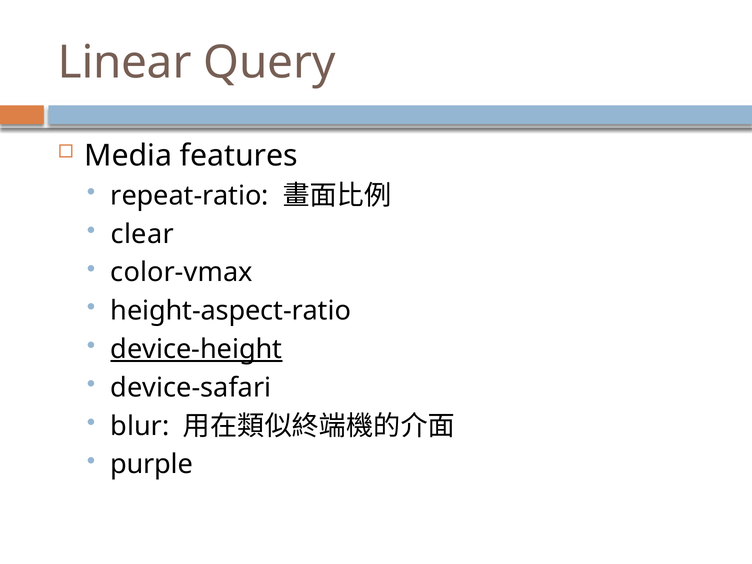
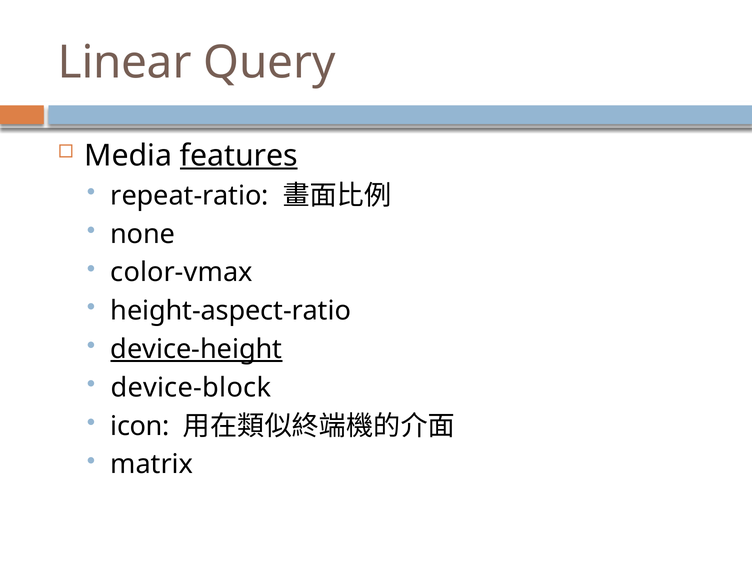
features underline: none -> present (239, 156)
clear: clear -> none (143, 234)
device-safari: device-safari -> device-block (191, 388)
blur: blur -> icon (140, 426)
purple: purple -> matrix (152, 464)
